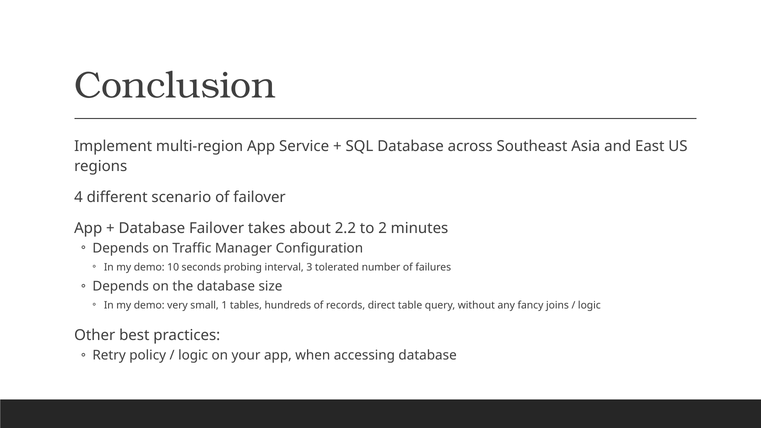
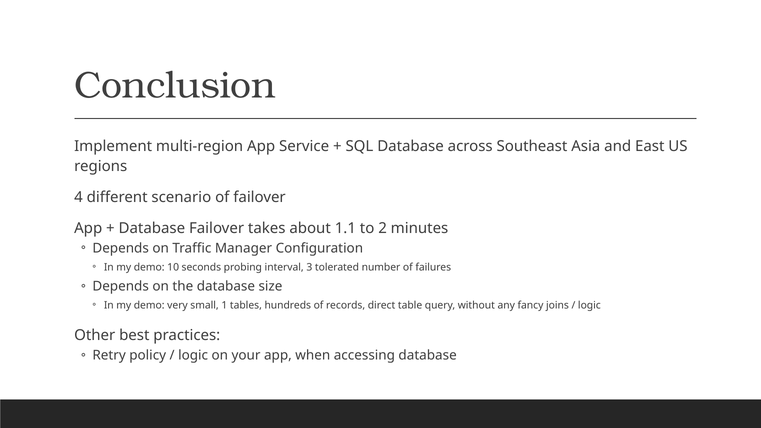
2.2: 2.2 -> 1.1 (345, 228)
